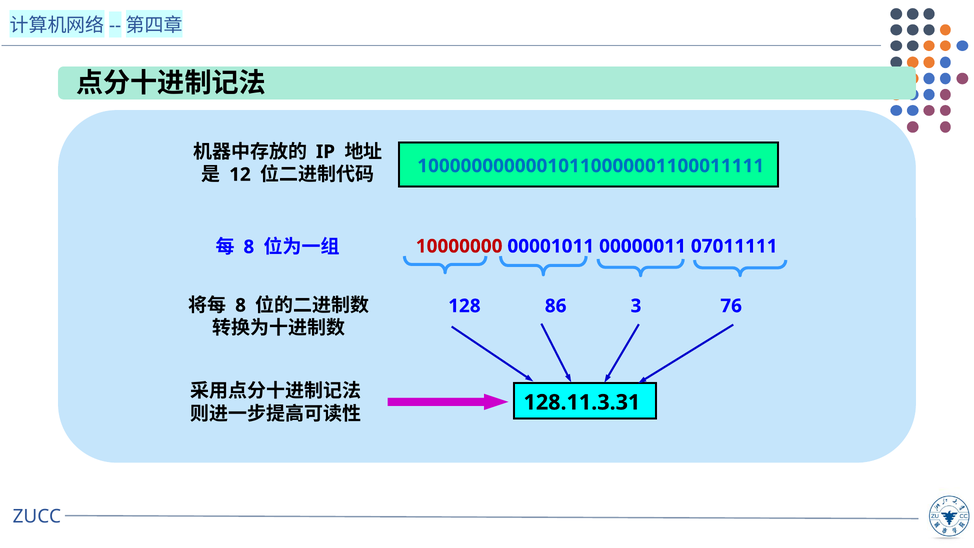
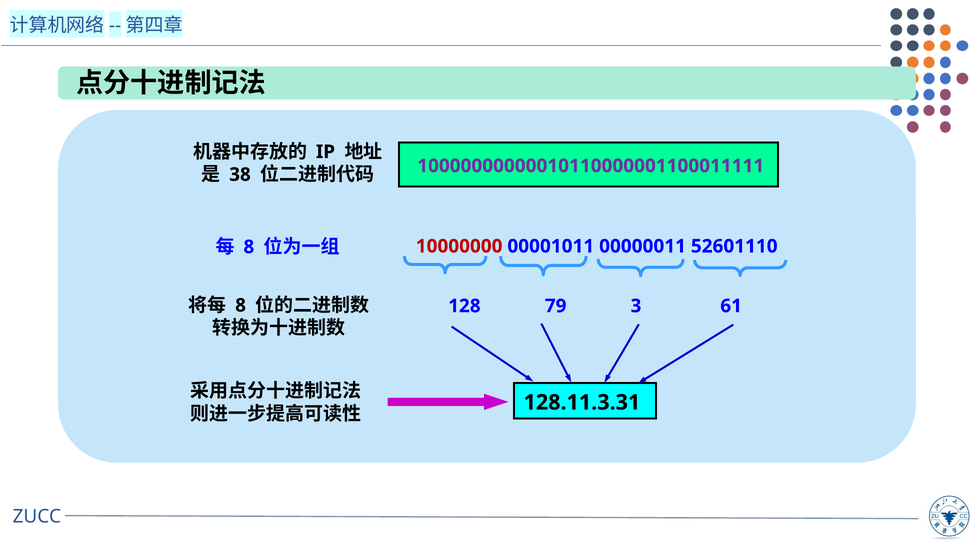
10000000000010110000001100011111 colour: blue -> purple (591, 166)
12: 12 -> 38 (240, 175)
07011111: 07011111 -> 52601110 (734, 246)
86: 86 -> 79 (556, 306)
76: 76 -> 61 (731, 306)
